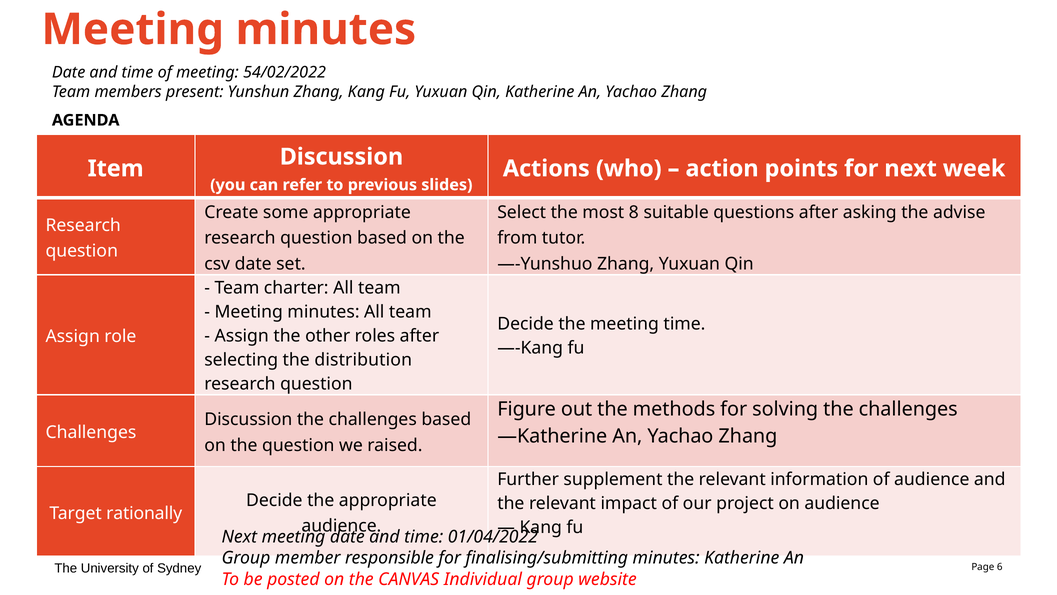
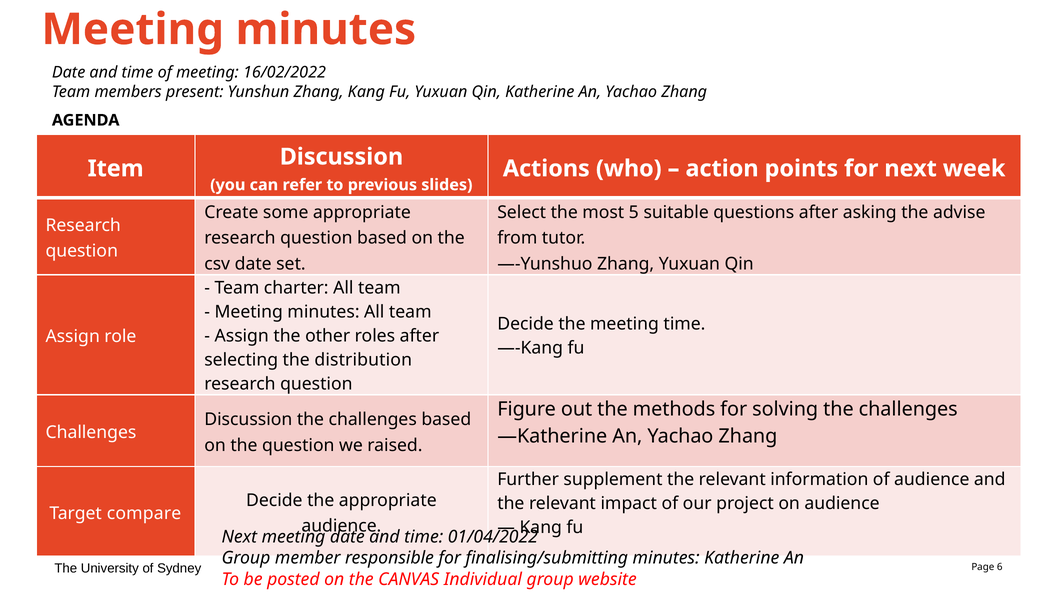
54/02/2022: 54/02/2022 -> 16/02/2022 (284, 73)
8: 8 -> 5 (634, 212)
rationally: rationally -> compare (144, 513)
